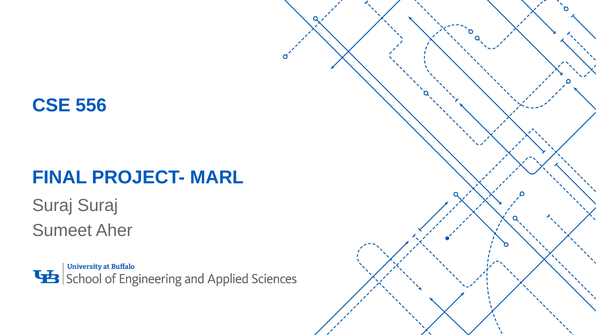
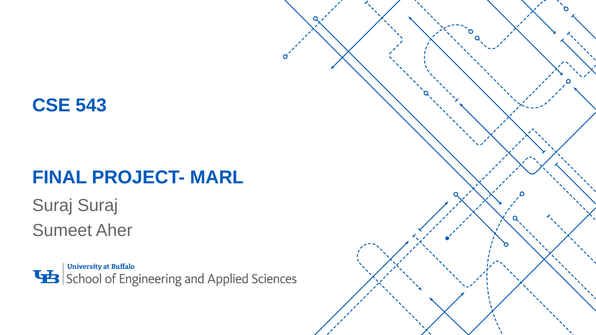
556: 556 -> 543 (91, 105)
